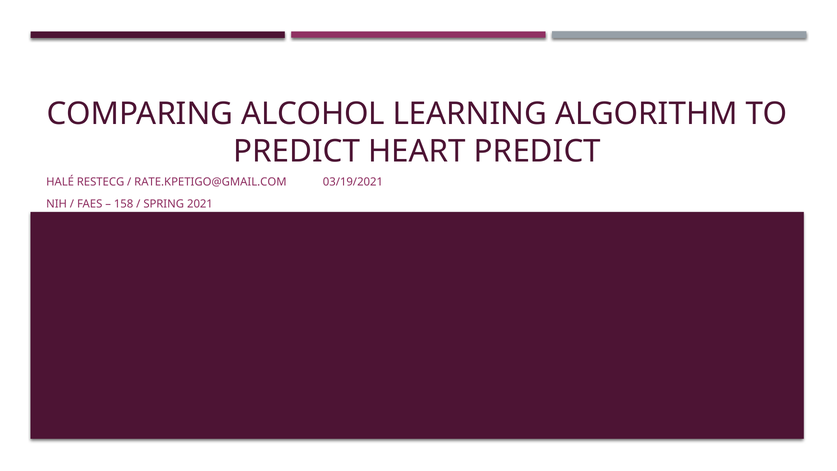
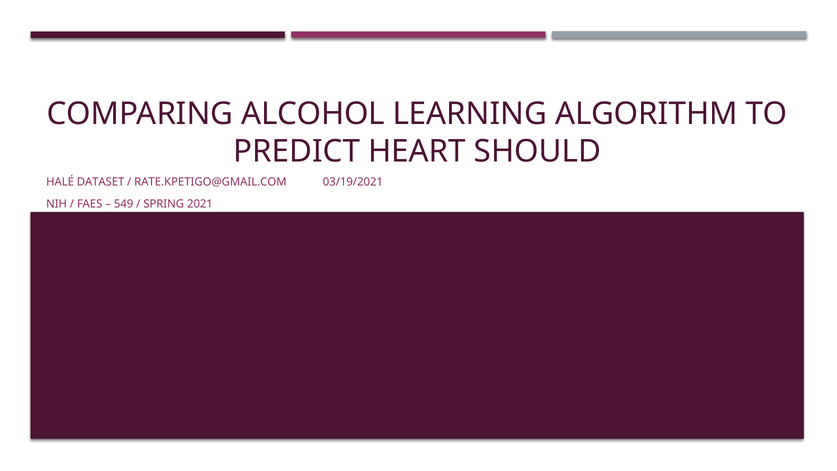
HEART PREDICT: PREDICT -> SHOULD (537, 152)
RESTECG: RESTECG -> DATASET (101, 182)
158: 158 -> 549 (124, 204)
